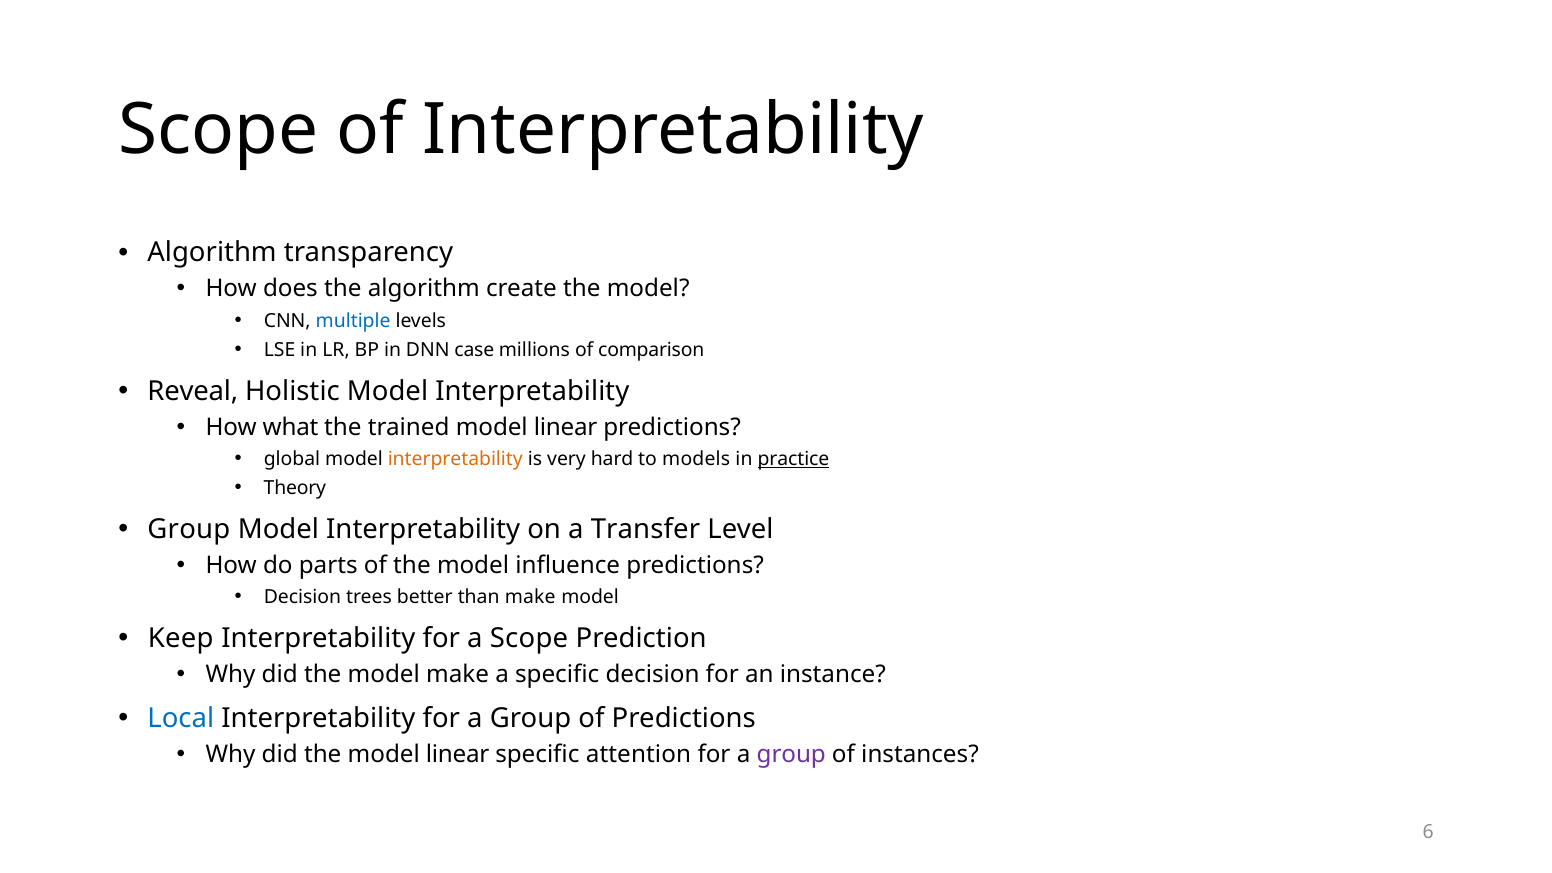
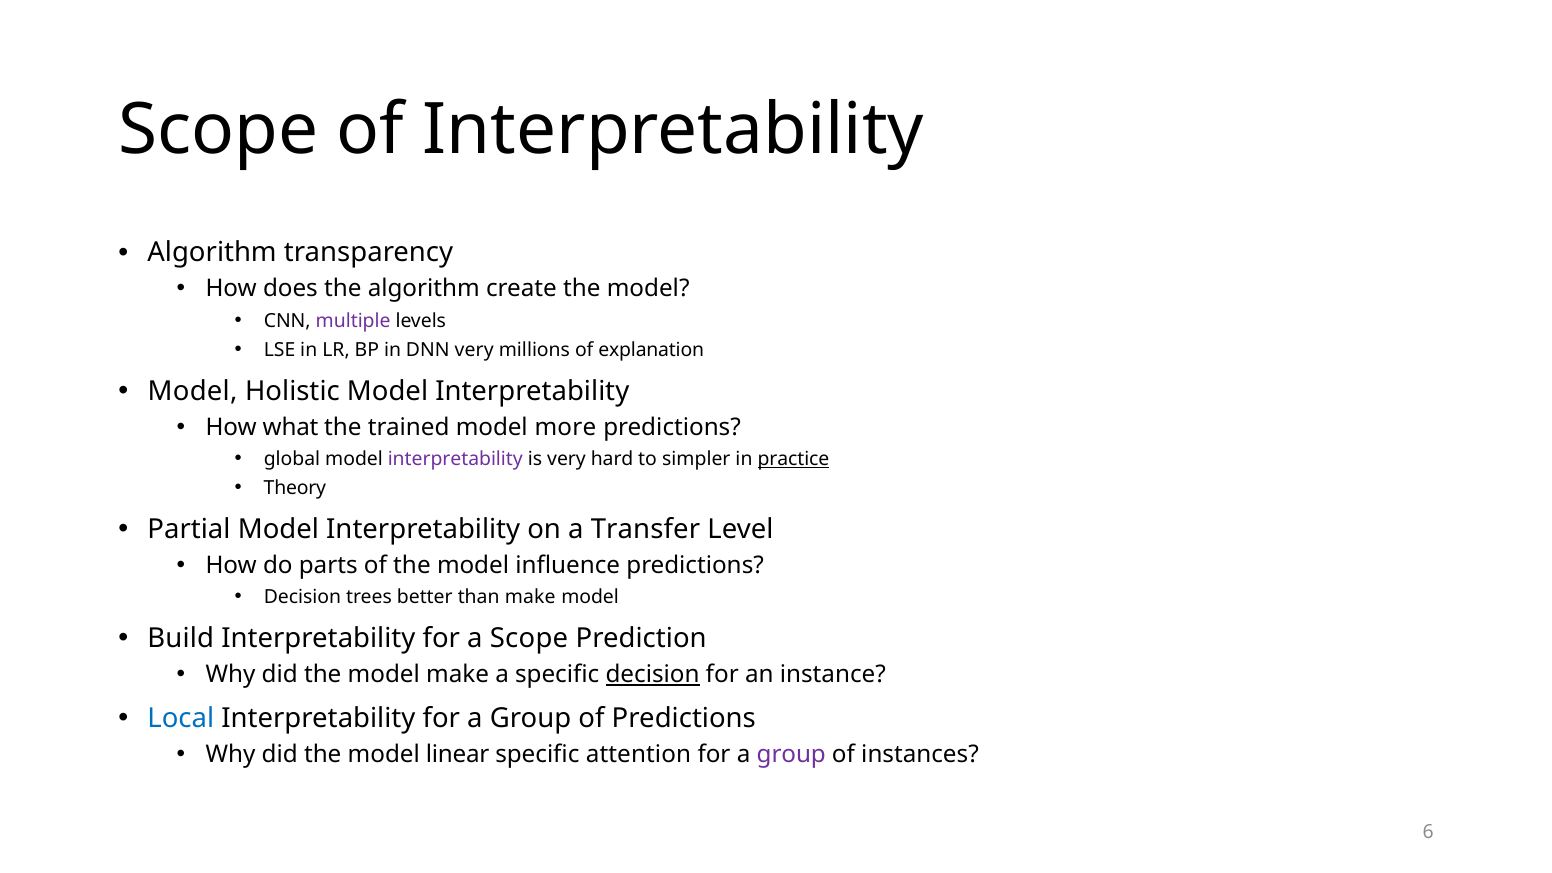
multiple colour: blue -> purple (353, 321)
DNN case: case -> very (474, 350)
comparison: comparison -> explanation (651, 350)
Reveal: Reveal -> Model (193, 391)
trained model linear: linear -> more (565, 427)
interpretability colour: orange -> purple (455, 459)
models: models -> simpler (696, 459)
Group: Group -> Partial (189, 529)
Keep: Keep -> Build (181, 638)
decision underline: none -> present (653, 674)
